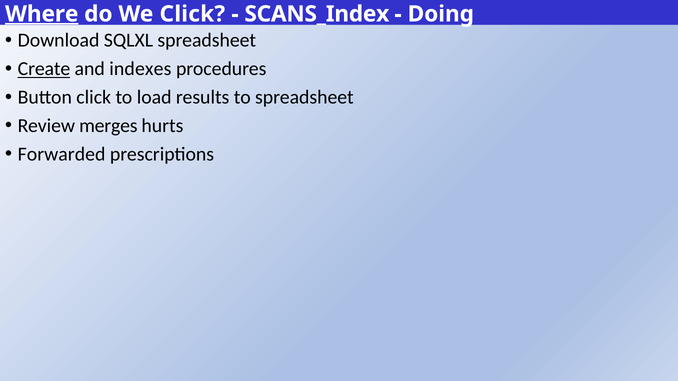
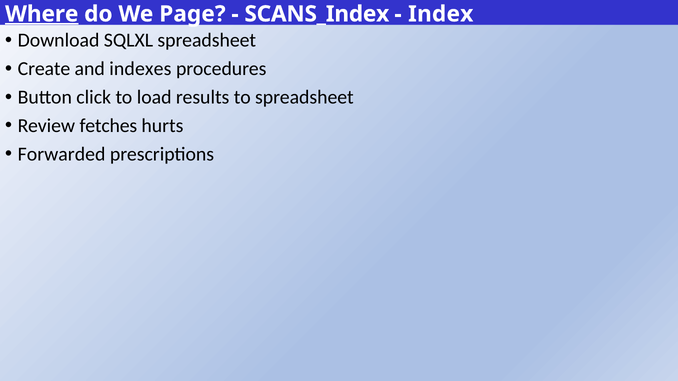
We Click: Click -> Page (192, 14)
Doing: Doing -> Index (441, 14)
Create underline: present -> none (44, 69)
merges: merges -> fetches (108, 126)
